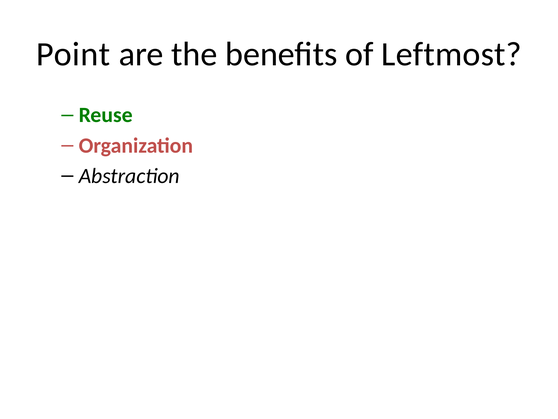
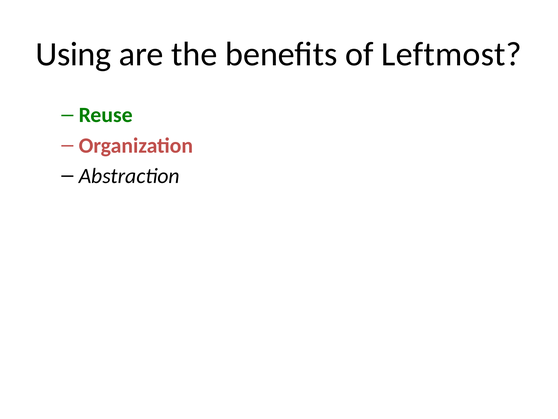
Point: Point -> Using (73, 54)
